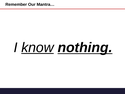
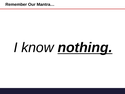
know underline: present -> none (38, 47)
